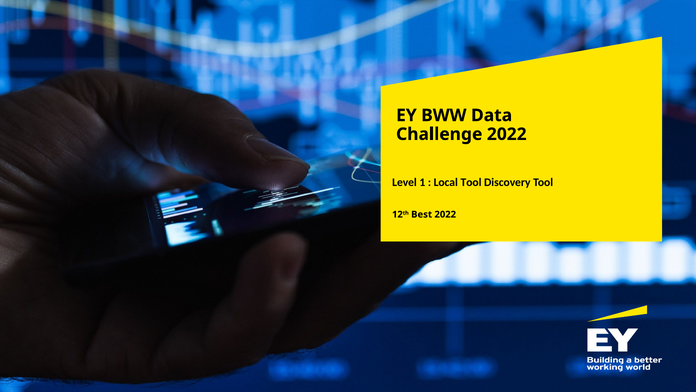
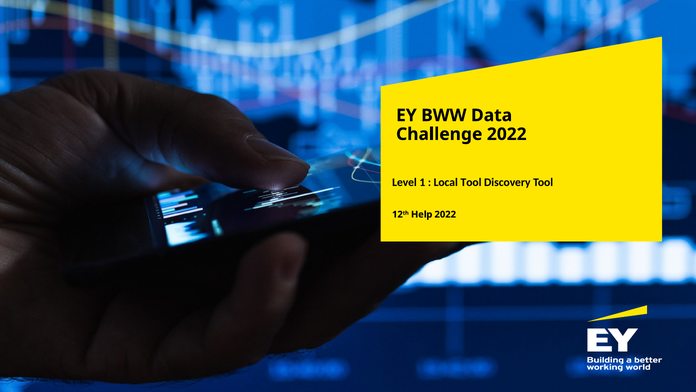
Best: Best -> Help (422, 214)
